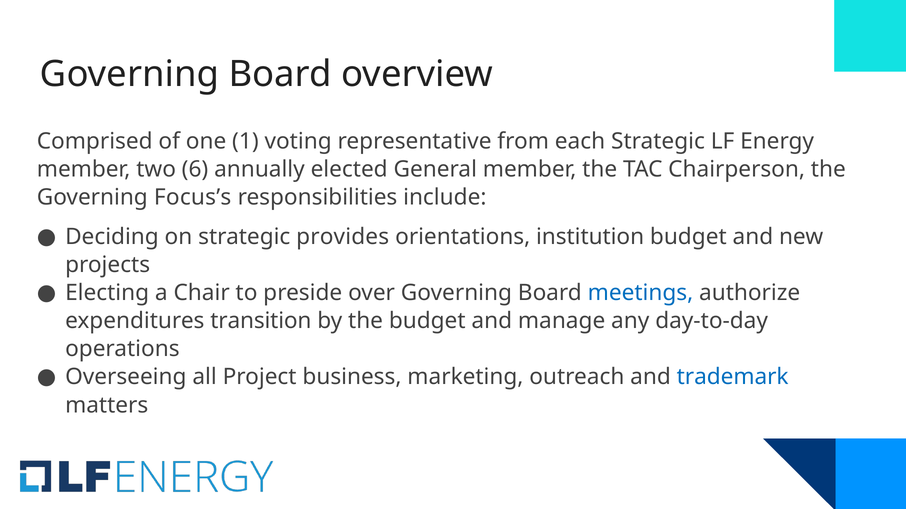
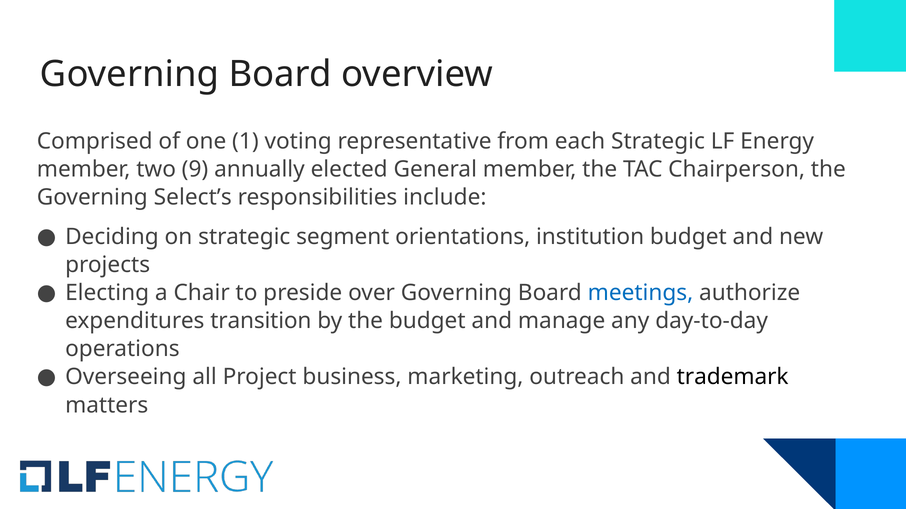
6: 6 -> 9 (195, 169)
Focus’s: Focus’s -> Select’s (193, 198)
provides: provides -> segment (343, 237)
trademark colour: blue -> black (733, 378)
